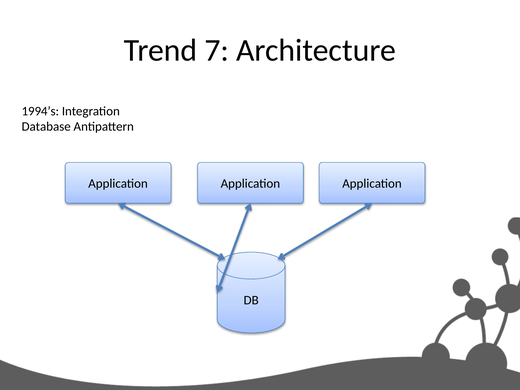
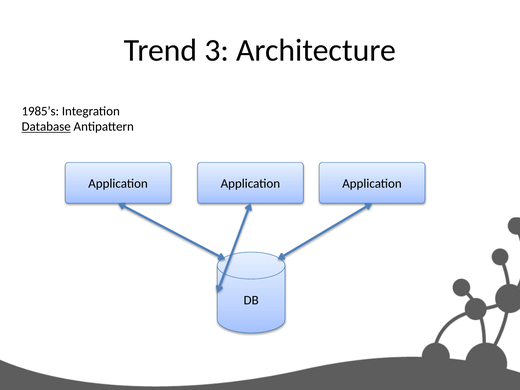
7: 7 -> 3 (217, 50)
1994’s: 1994’s -> 1985’s (40, 111)
Database underline: none -> present (46, 127)
